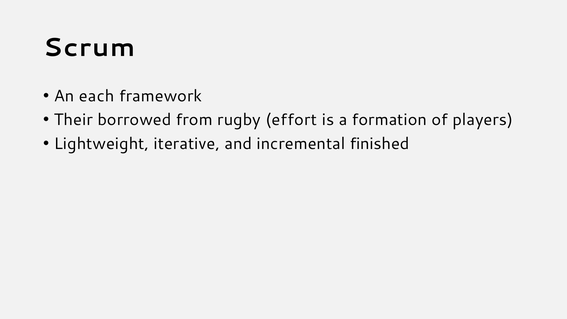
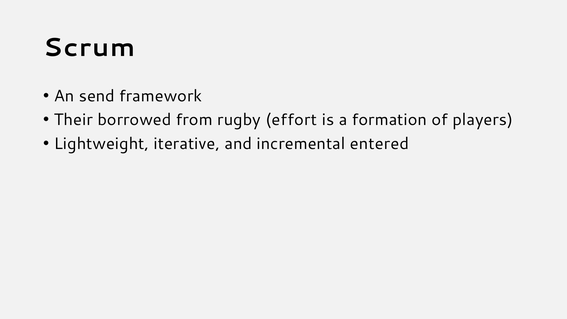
each: each -> send (97, 96)
finished: finished -> entered (379, 144)
